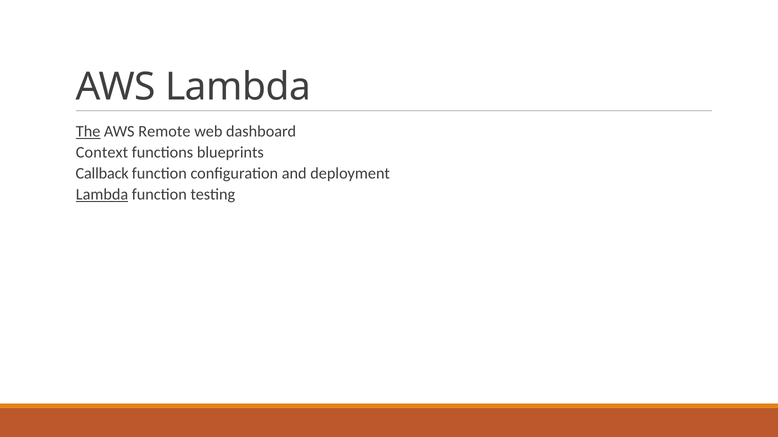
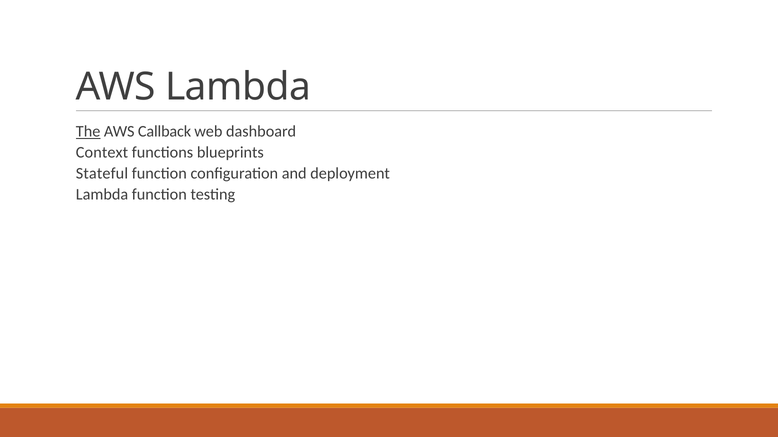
Remote: Remote -> Callback (165, 132)
Callback: Callback -> Stateful (102, 174)
Lambda underline: present -> none (102, 195)
